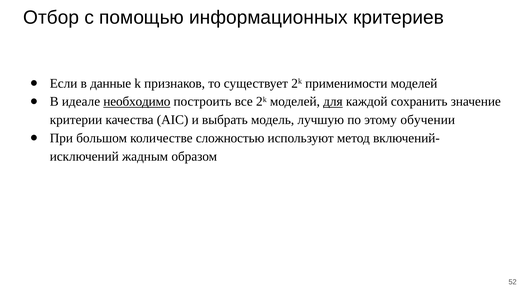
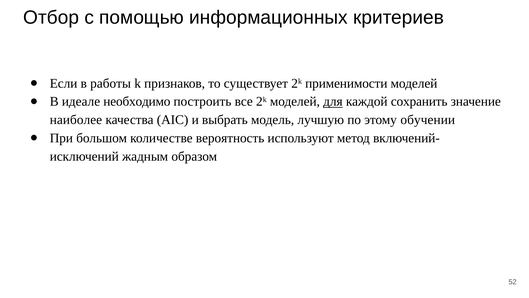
данные: данные -> работы (111, 83)
необходимо underline: present -> none (137, 101)
критерии: критерии -> наиболее (76, 120)
сложностью: сложностью -> вероятность (230, 138)
